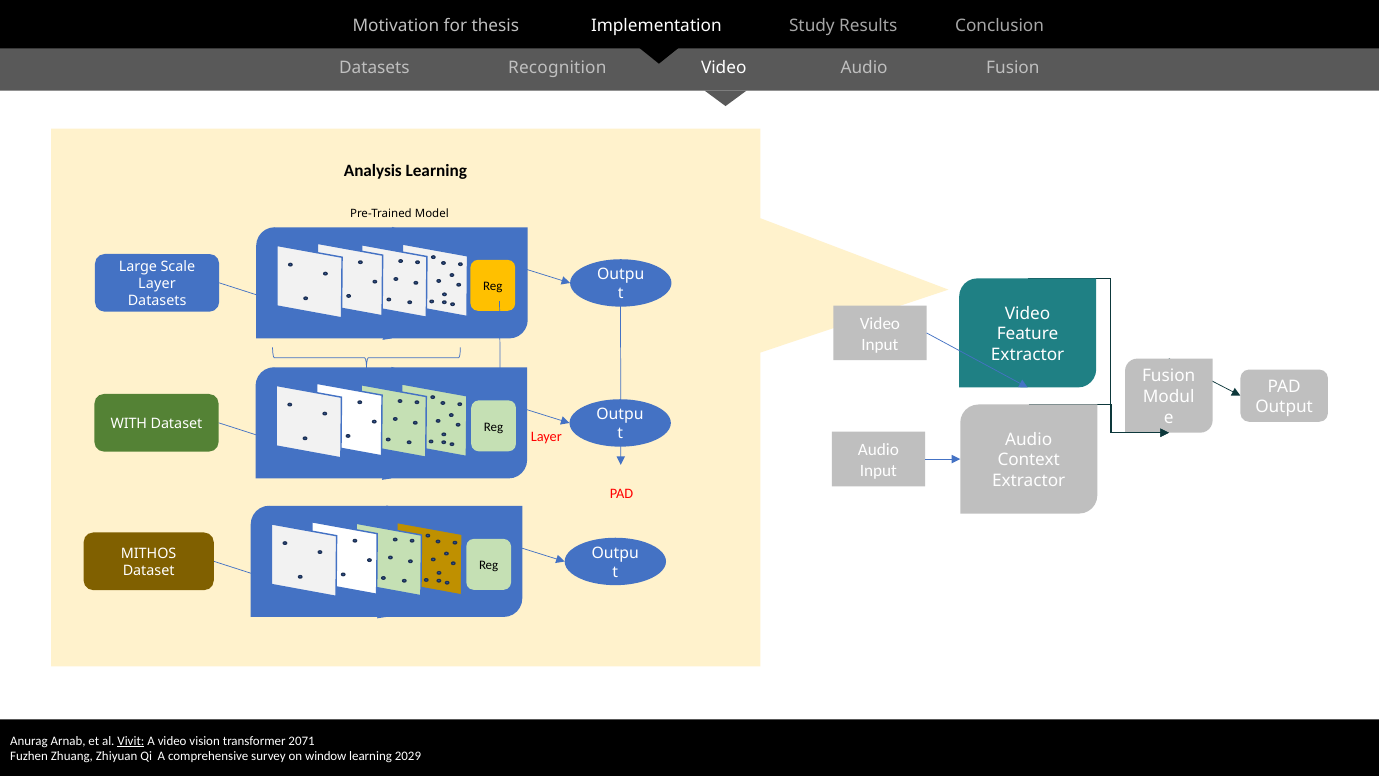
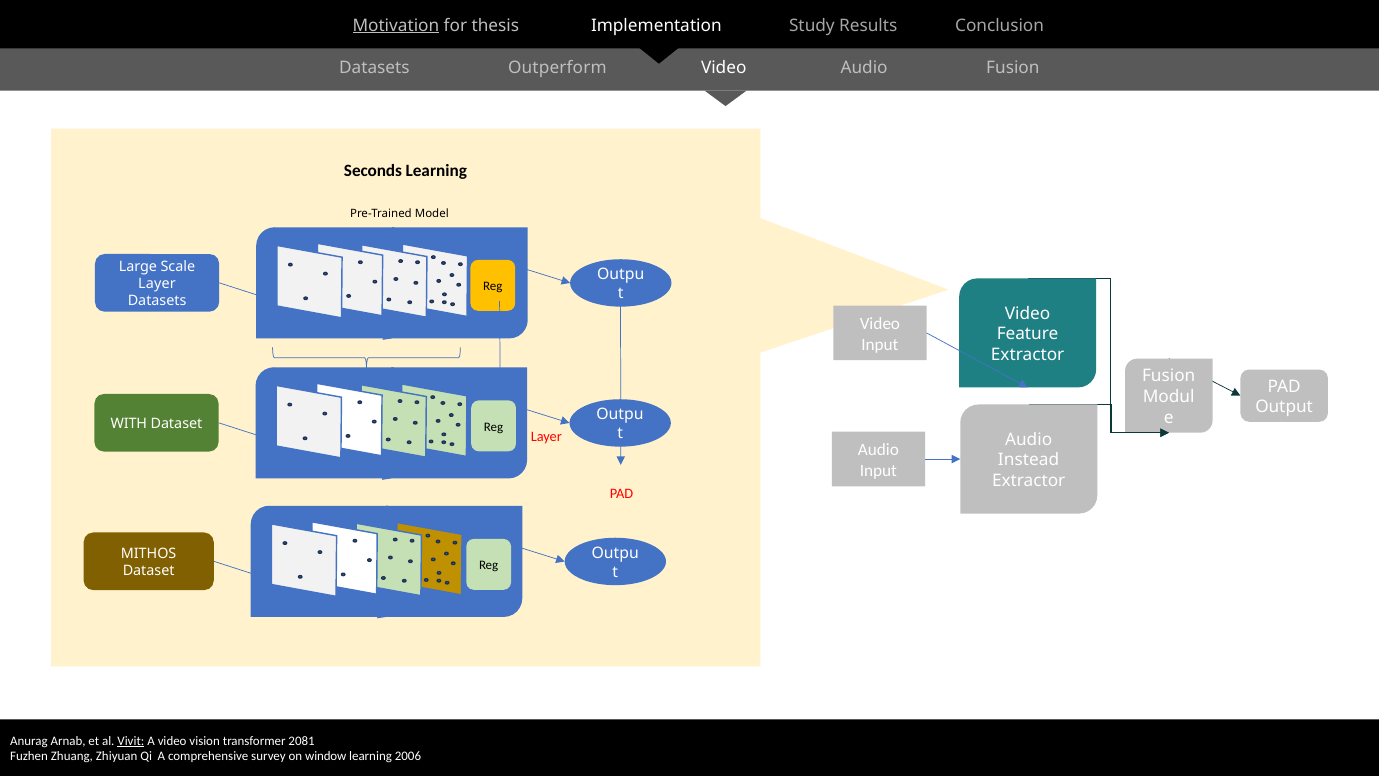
Motivation underline: none -> present (396, 25)
Datasets Recognition: Recognition -> Outperform (557, 68)
Analysis: Analysis -> Seconds (373, 170)
Context: Context -> Instead (1029, 460)
2071: 2071 -> 2081 (302, 740)
2029: 2029 -> 2006 (408, 756)
